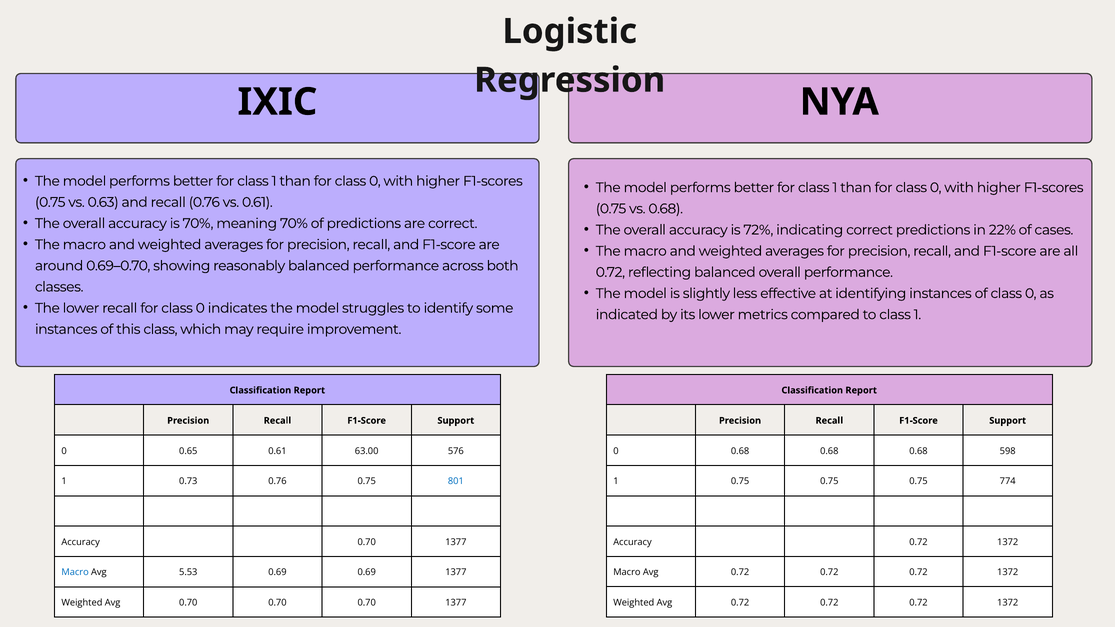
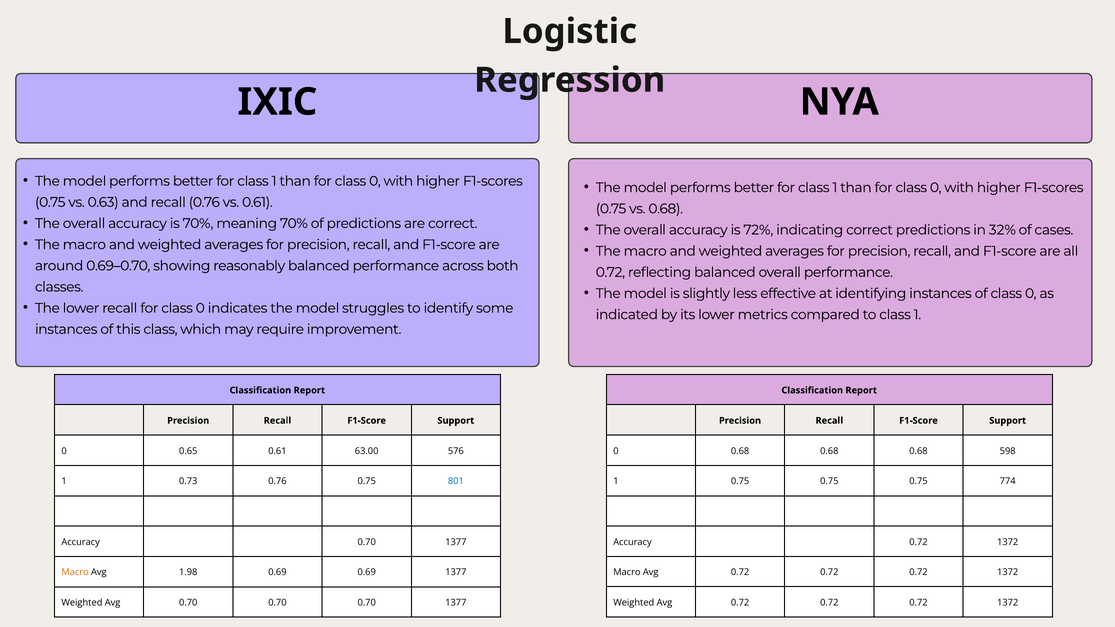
22%: 22% -> 32% (1002, 230)
Macro colour: blue -> orange (75, 573)
5.53: 5.53 -> 1.98 (188, 573)
